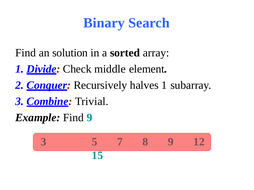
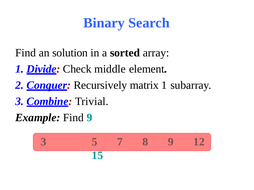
halves: halves -> matrix (144, 85)
